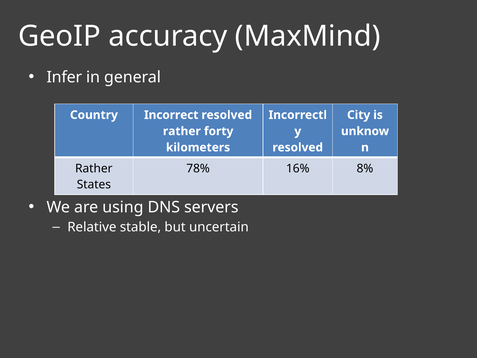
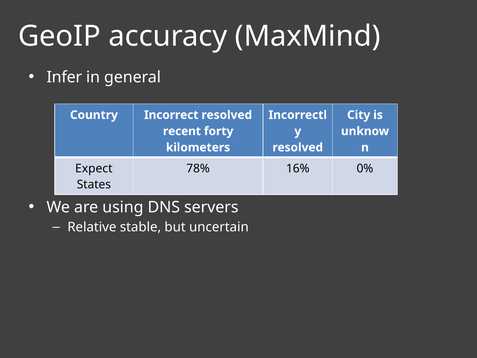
rather: rather -> recent (182, 131)
Rather: Rather -> Expect (94, 168)
8%: 8% -> 0% (365, 168)
